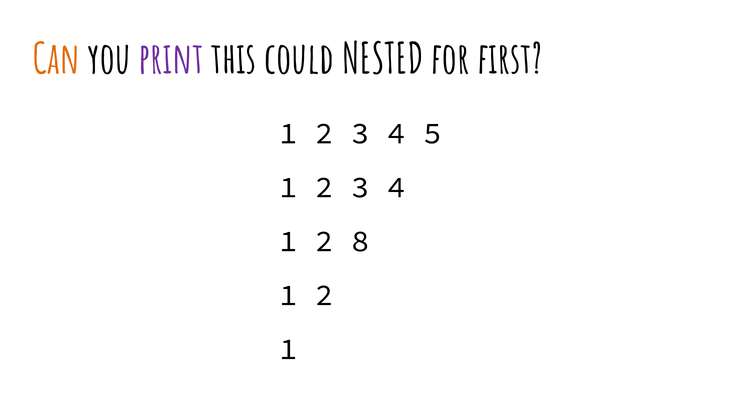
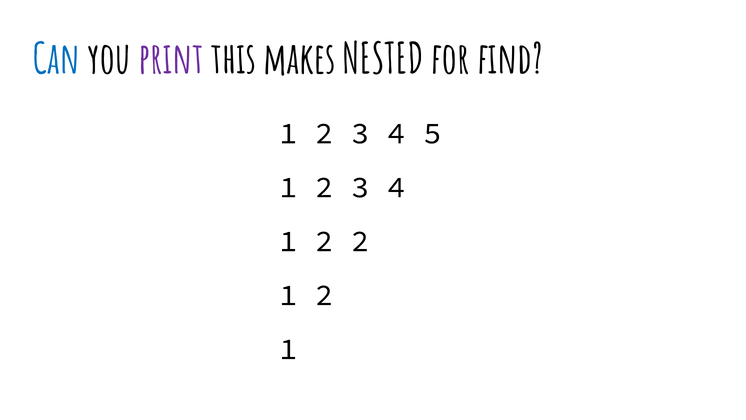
Can colour: orange -> blue (57, 60)
could: could -> makes (300, 60)
first: first -> find (510, 60)
2 8: 8 -> 2 (360, 241)
